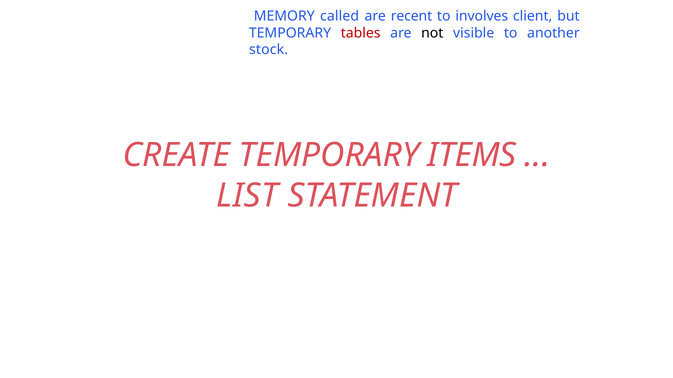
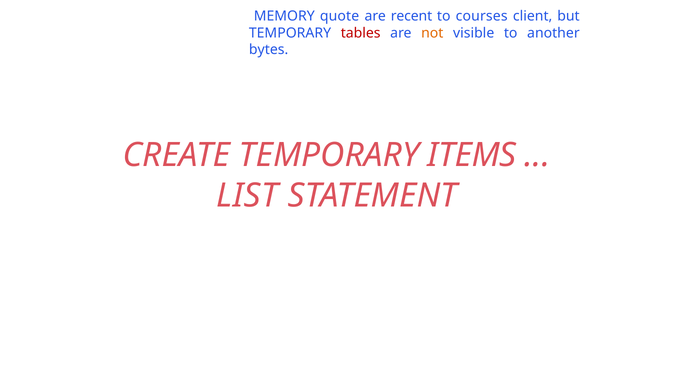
called: called -> quote (340, 16)
involves: involves -> courses (482, 16)
not colour: black -> orange (432, 33)
stock: stock -> bytes (269, 50)
